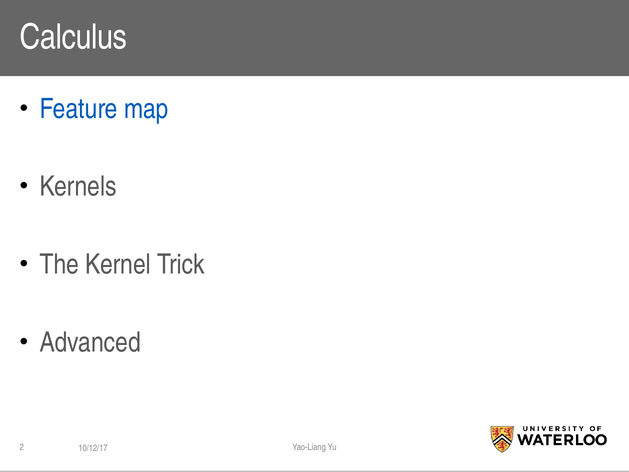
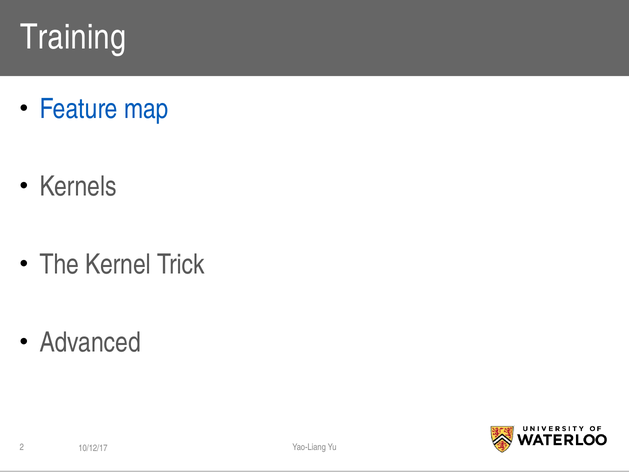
Calculus: Calculus -> Training (73, 37)
